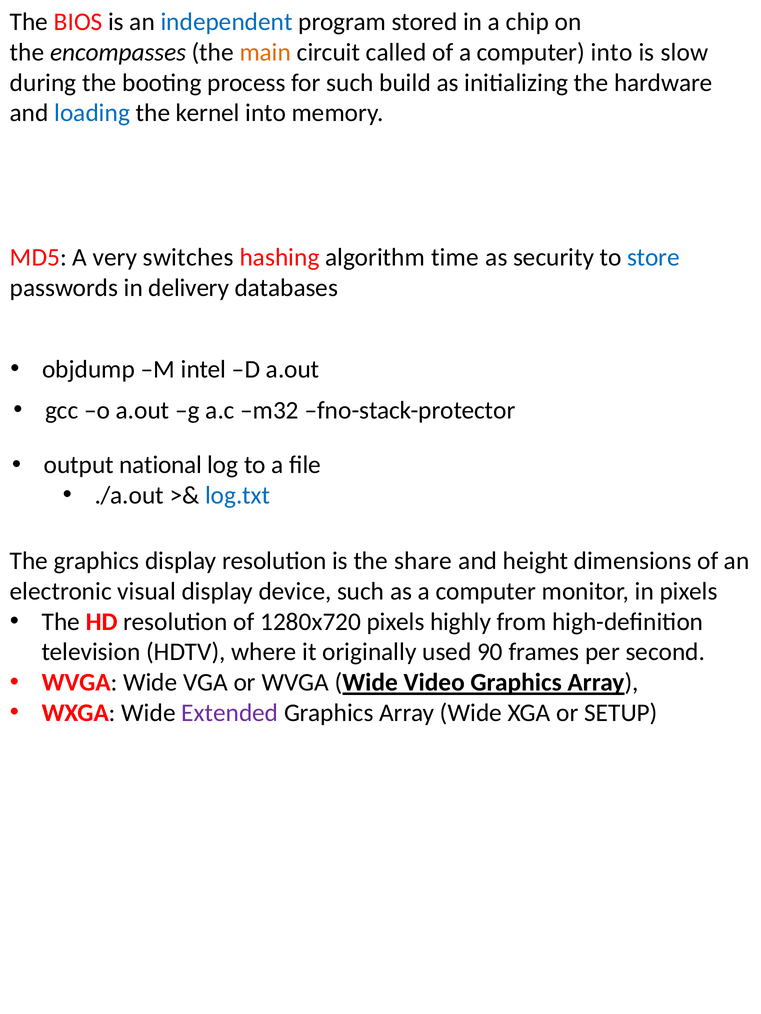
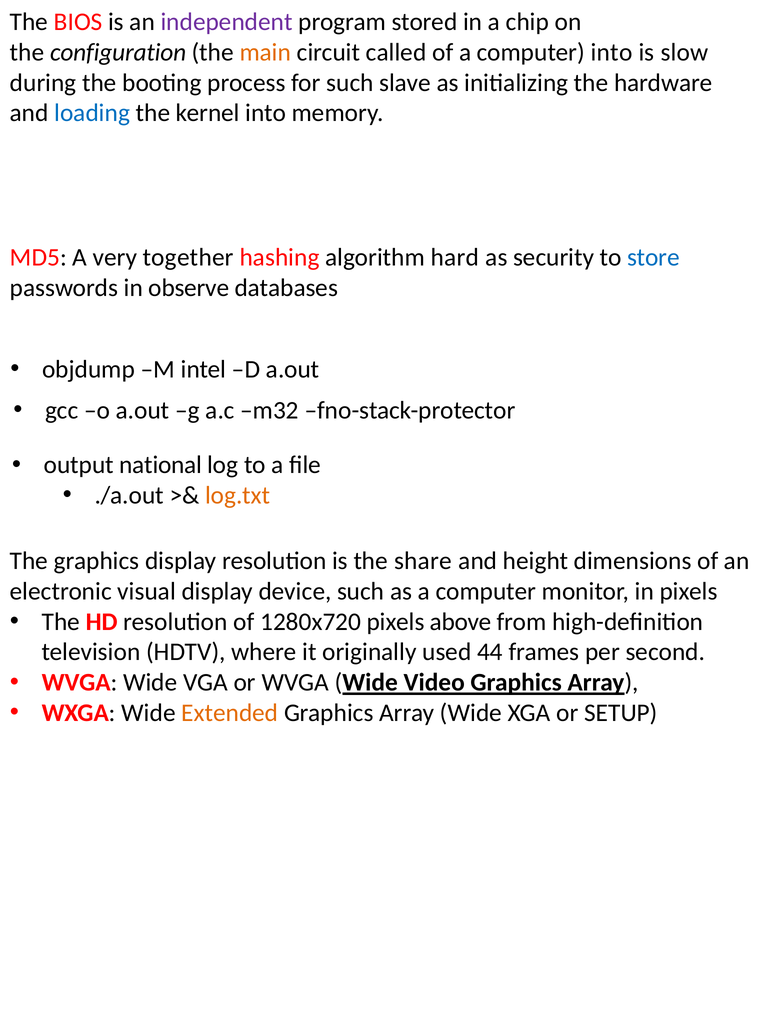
independent colour: blue -> purple (227, 22)
encompasses: encompasses -> configuration (118, 52)
build: build -> slave (405, 83)
switches: switches -> together (188, 258)
time: time -> hard (455, 258)
delivery: delivery -> observe (189, 288)
log.txt colour: blue -> orange (238, 496)
highly: highly -> above (461, 622)
90: 90 -> 44 (490, 653)
Extended colour: purple -> orange (230, 713)
